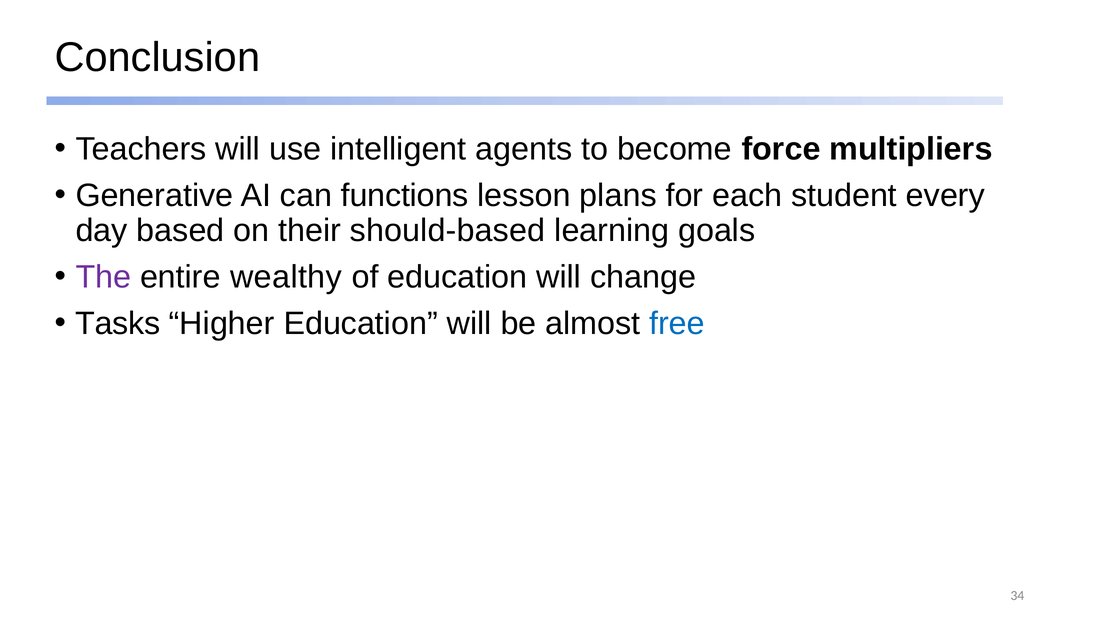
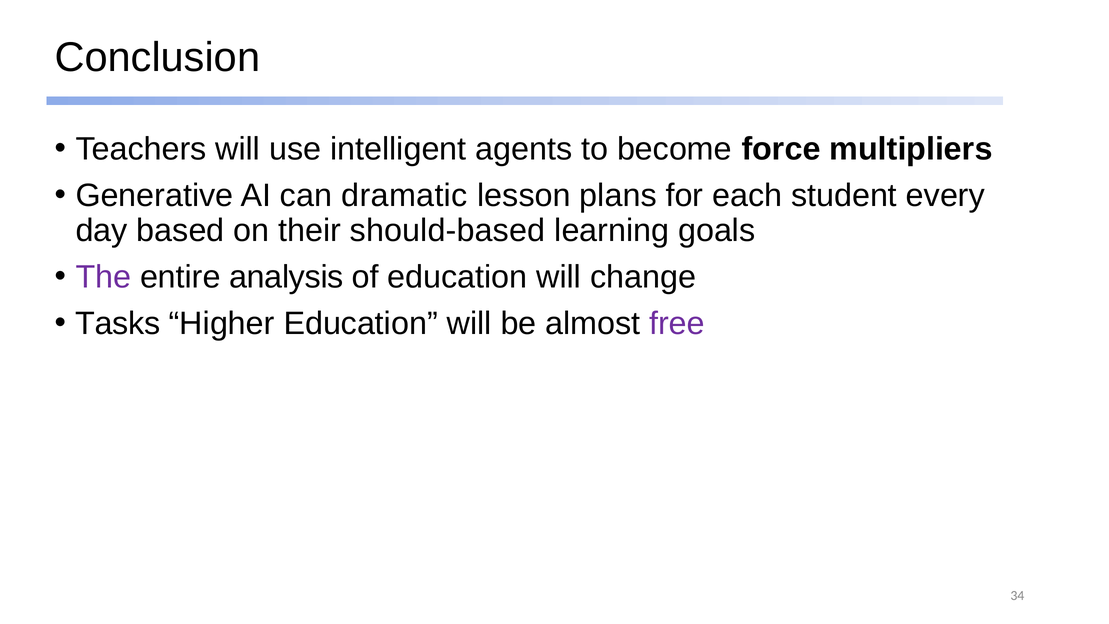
functions: functions -> dramatic (404, 195)
wealthy: wealthy -> analysis (286, 277)
free colour: blue -> purple (677, 323)
